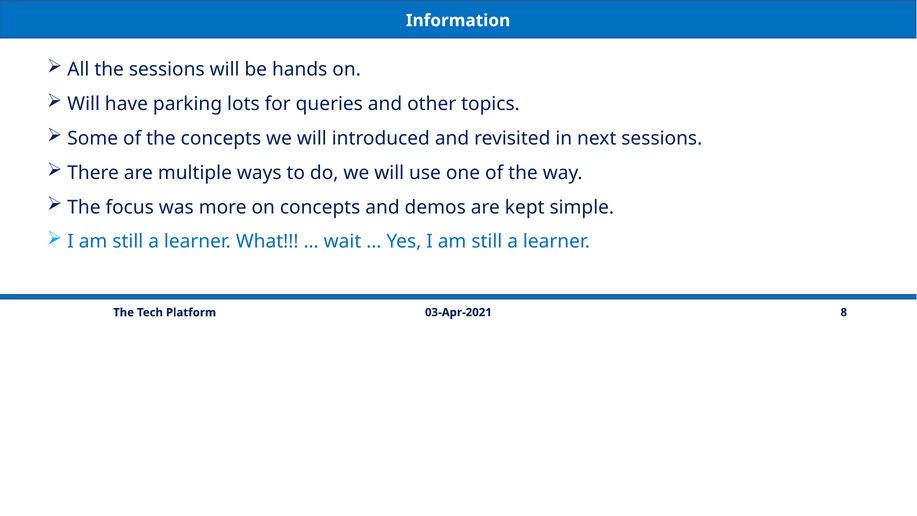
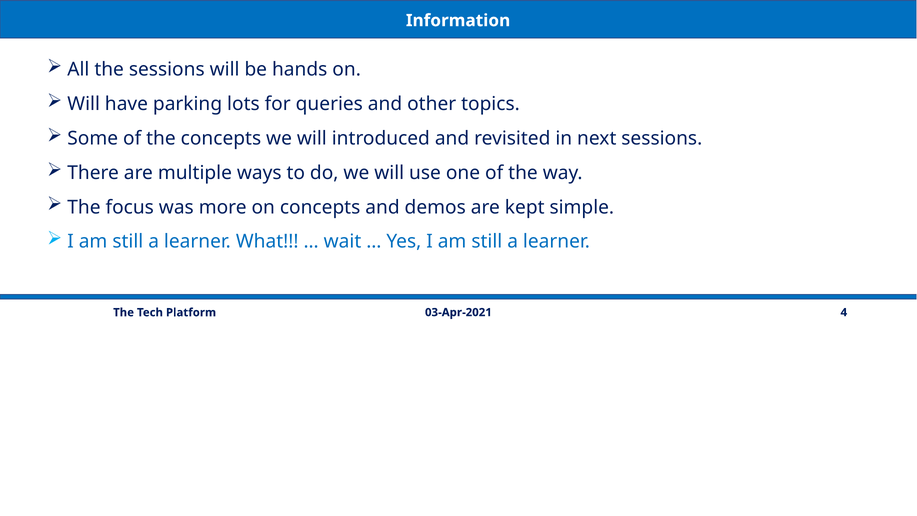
8: 8 -> 4 (844, 312)
